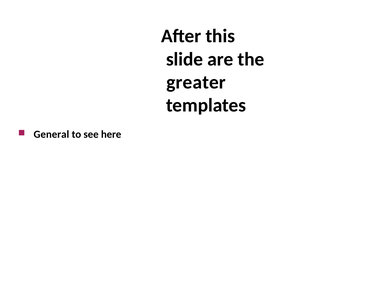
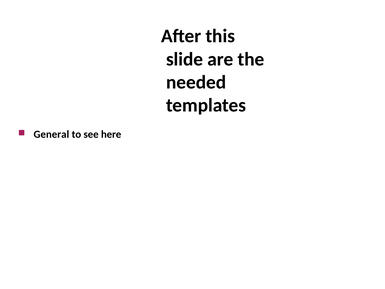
greater: greater -> needed (196, 82)
